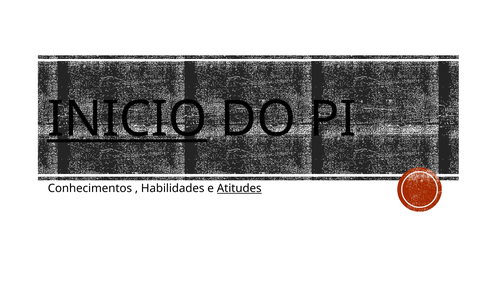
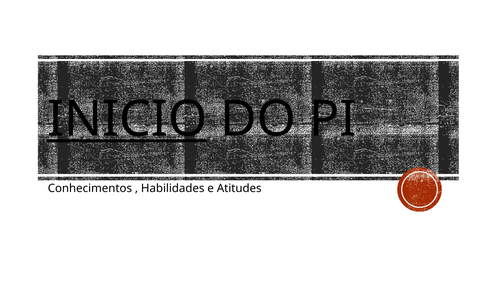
Atitudes underline: present -> none (239, 189)
